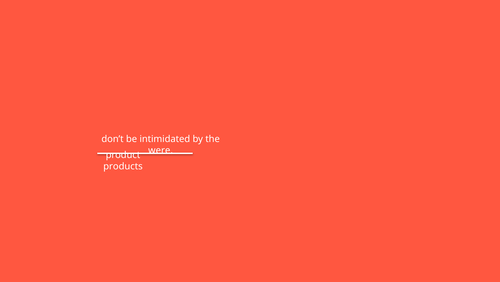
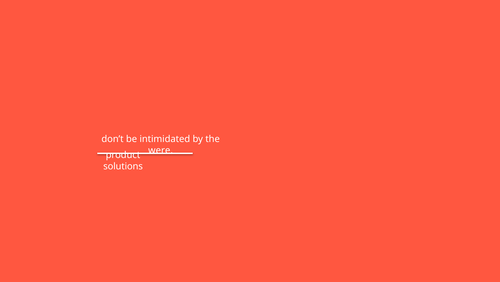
products: products -> solutions (123, 166)
